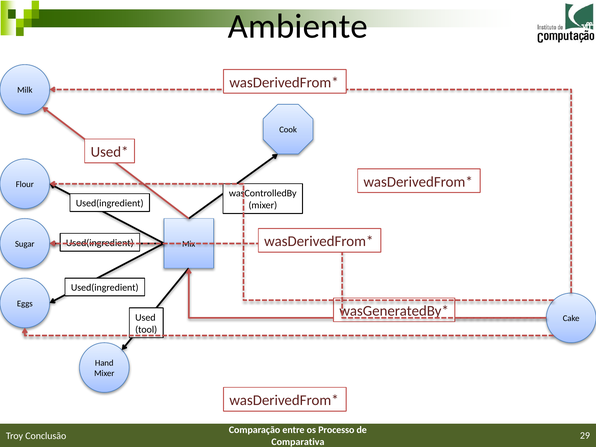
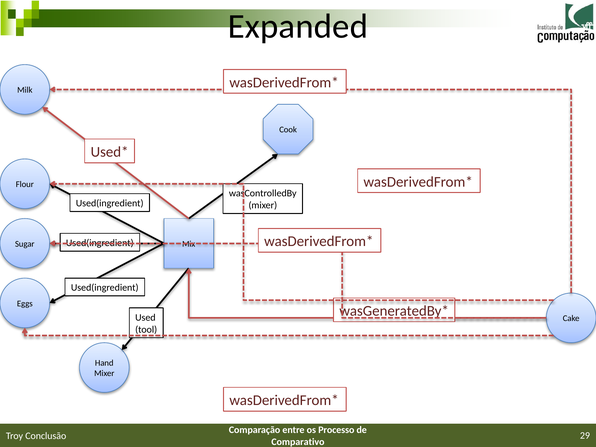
Ambiente: Ambiente -> Expanded (298, 26)
Comparativa: Comparativa -> Comparativo (298, 442)
